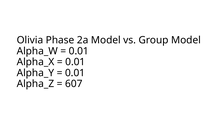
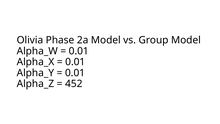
607: 607 -> 452 (74, 84)
